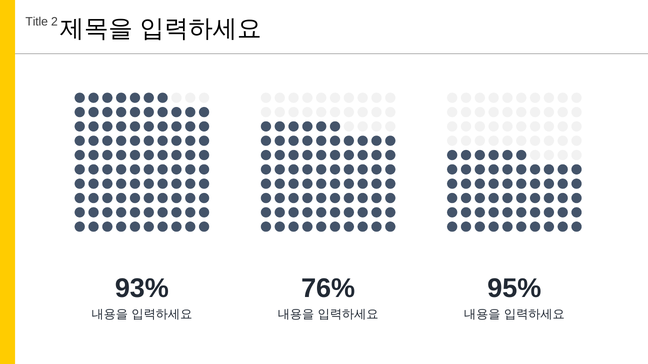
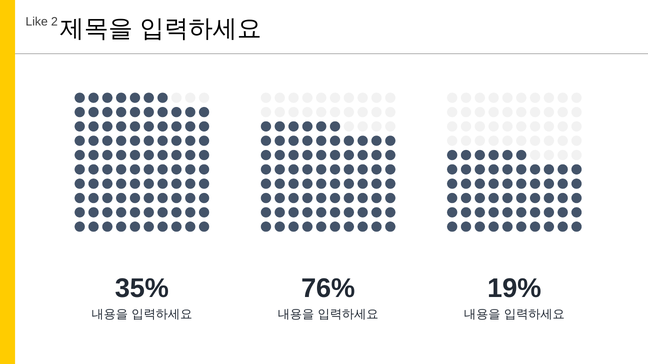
Title: Title -> Like (37, 22)
93%: 93% -> 35% (142, 289)
95%: 95% -> 19% (514, 289)
